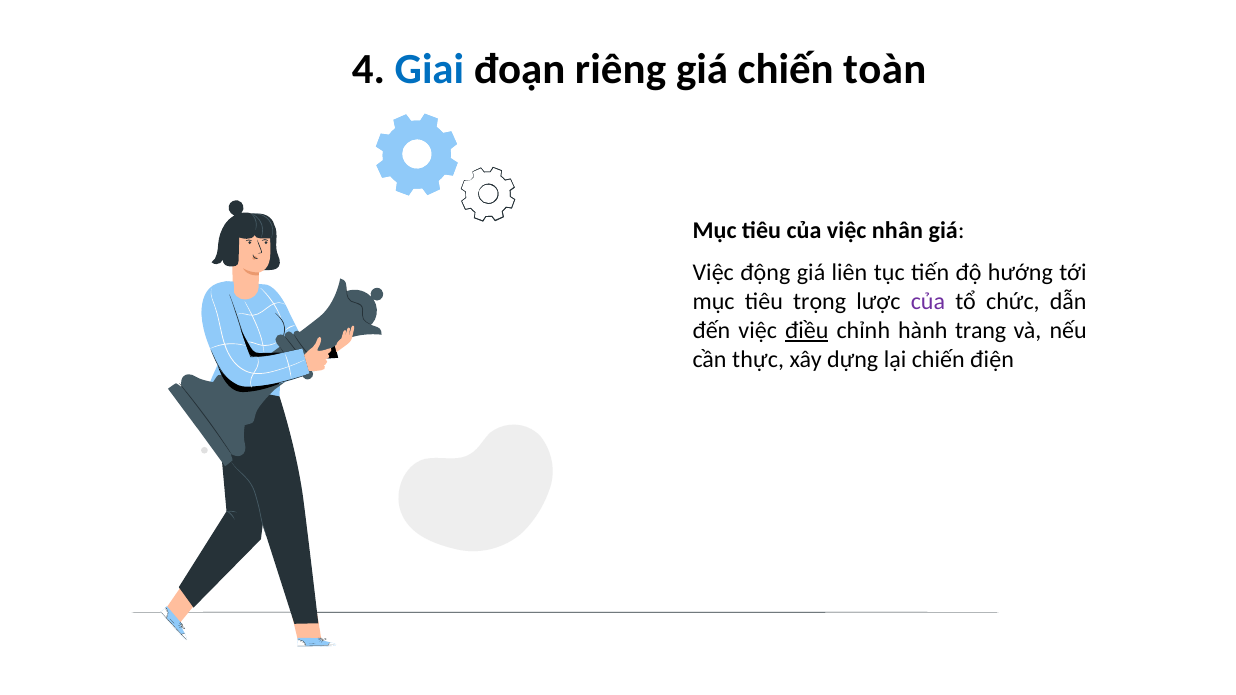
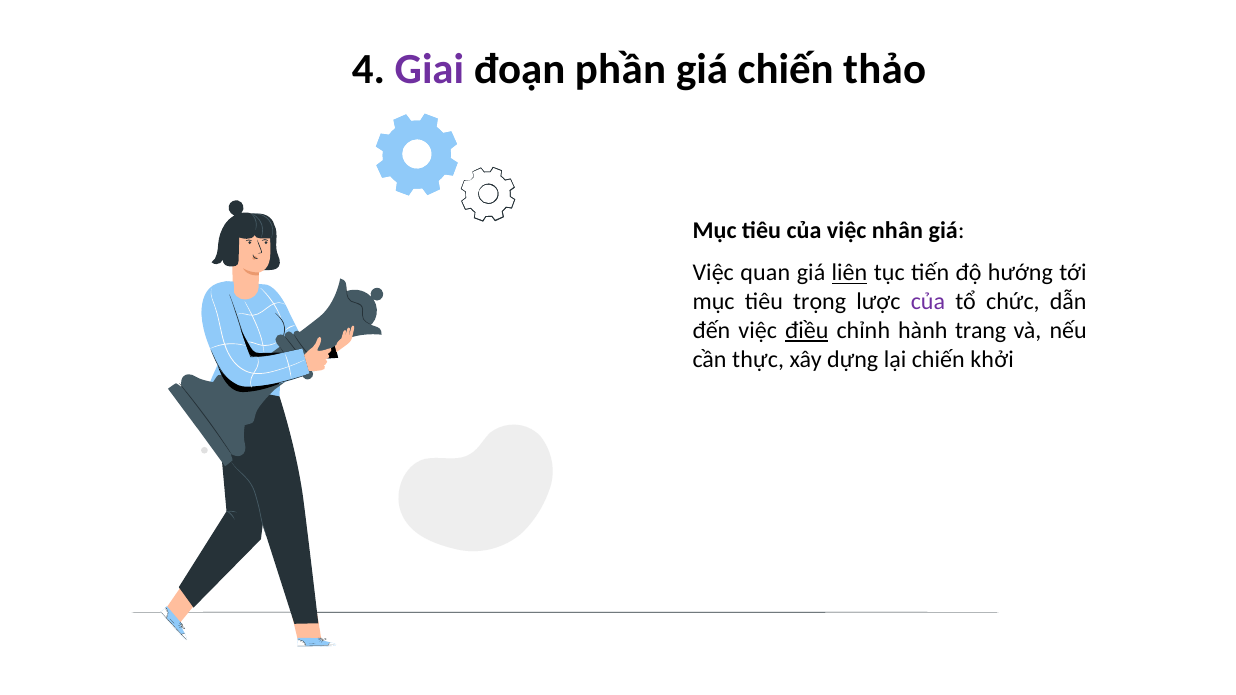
Giai colour: blue -> purple (429, 70)
riêng: riêng -> phần (620, 70)
toàn: toàn -> thảo (885, 70)
động: động -> quan (765, 273)
liên underline: none -> present (849, 273)
điện: điện -> khởi (992, 360)
